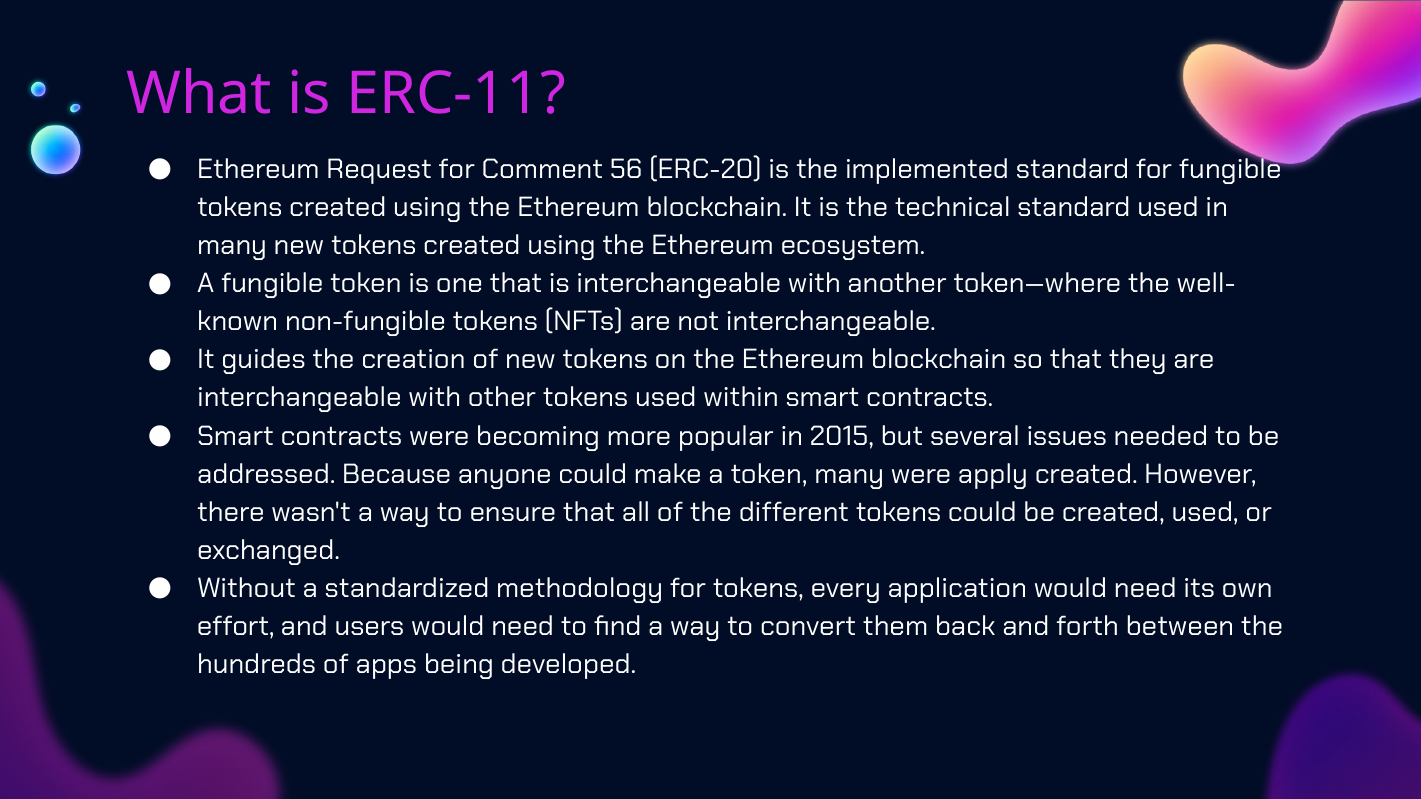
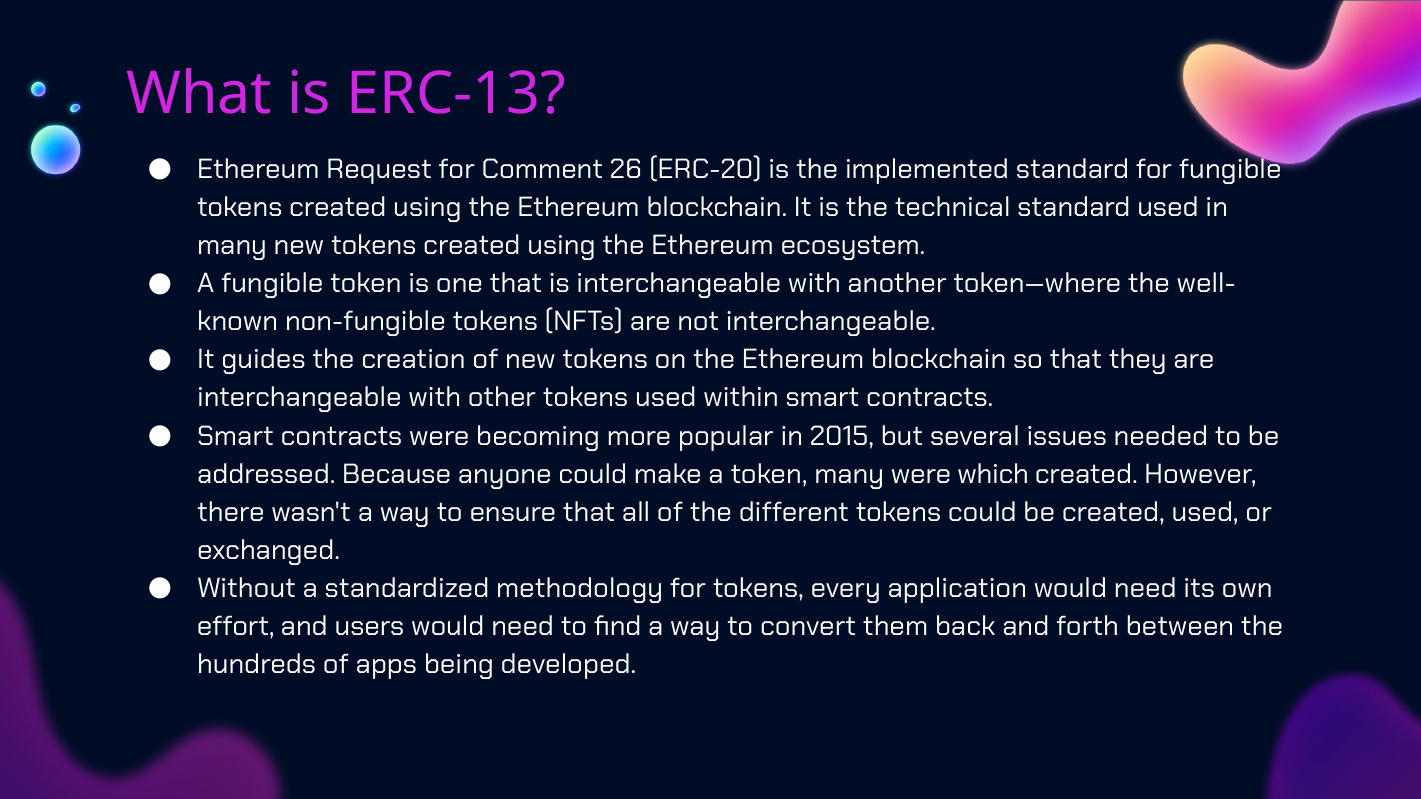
ERC-11: ERC-11 -> ERC-13 (456, 94)
56: 56 -> 26 (626, 169)
apply: apply -> which (993, 474)
